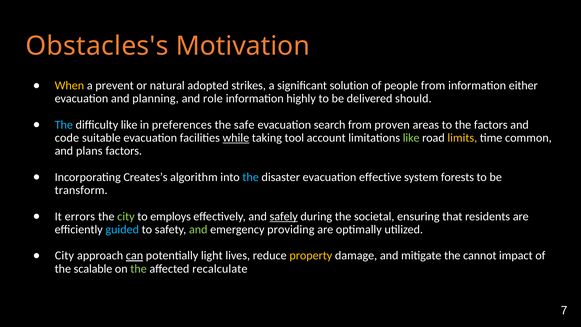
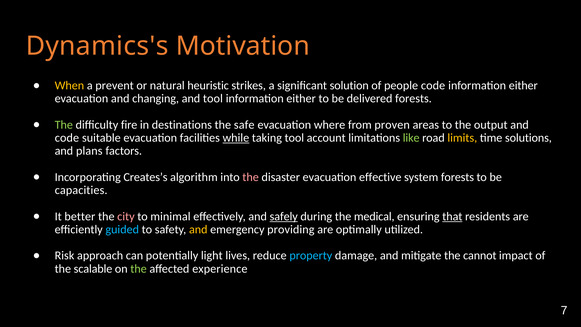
Obstacles's: Obstacles's -> Dynamics's (97, 46)
adopted: adopted -> heuristic (208, 85)
people from: from -> code (433, 85)
planning: planning -> changing (156, 99)
and role: role -> tool (213, 99)
highly: highly -> either (301, 99)
delivered should: should -> forests (413, 99)
The colour: light blue -> light green (64, 125)
difficulty like: like -> fire (129, 125)
preferences: preferences -> destinations (182, 125)
search: search -> where (330, 125)
the factors: factors -> output (491, 125)
common: common -> solutions (528, 138)
the colour: light blue -> pink (251, 177)
transform: transform -> capacities (81, 190)
errors: errors -> better (80, 216)
city colour: light green -> pink (126, 216)
employs: employs -> minimal (170, 216)
societal: societal -> medical (374, 216)
that underline: none -> present (452, 216)
and colour: light green -> yellow (198, 229)
City: City -> Risk (65, 255)
can underline: present -> none (135, 255)
property colour: yellow -> light blue (311, 255)
recalculate: recalculate -> experience (220, 269)
